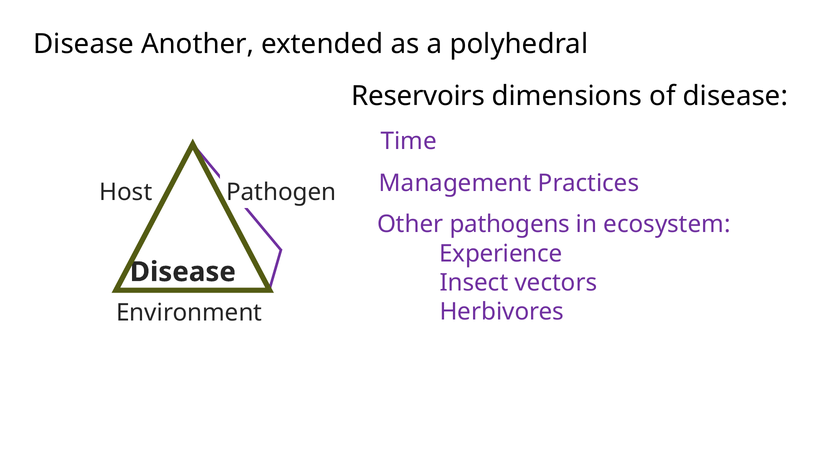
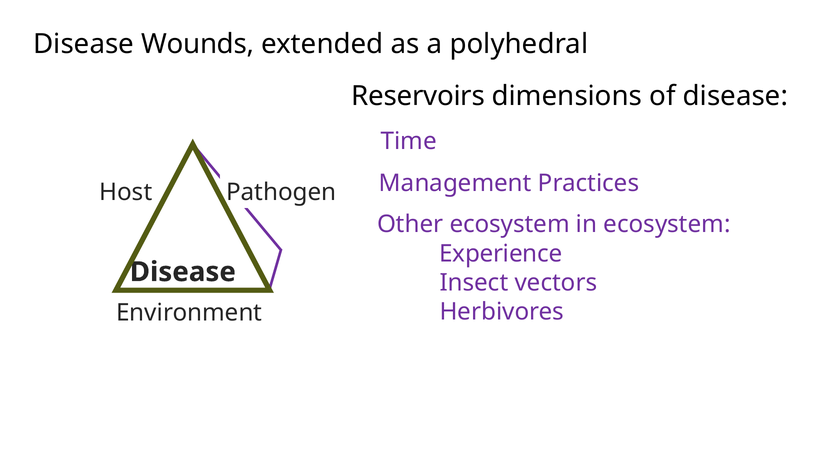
Another: Another -> Wounds (198, 44)
Other pathogens: pathogens -> ecosystem (510, 224)
